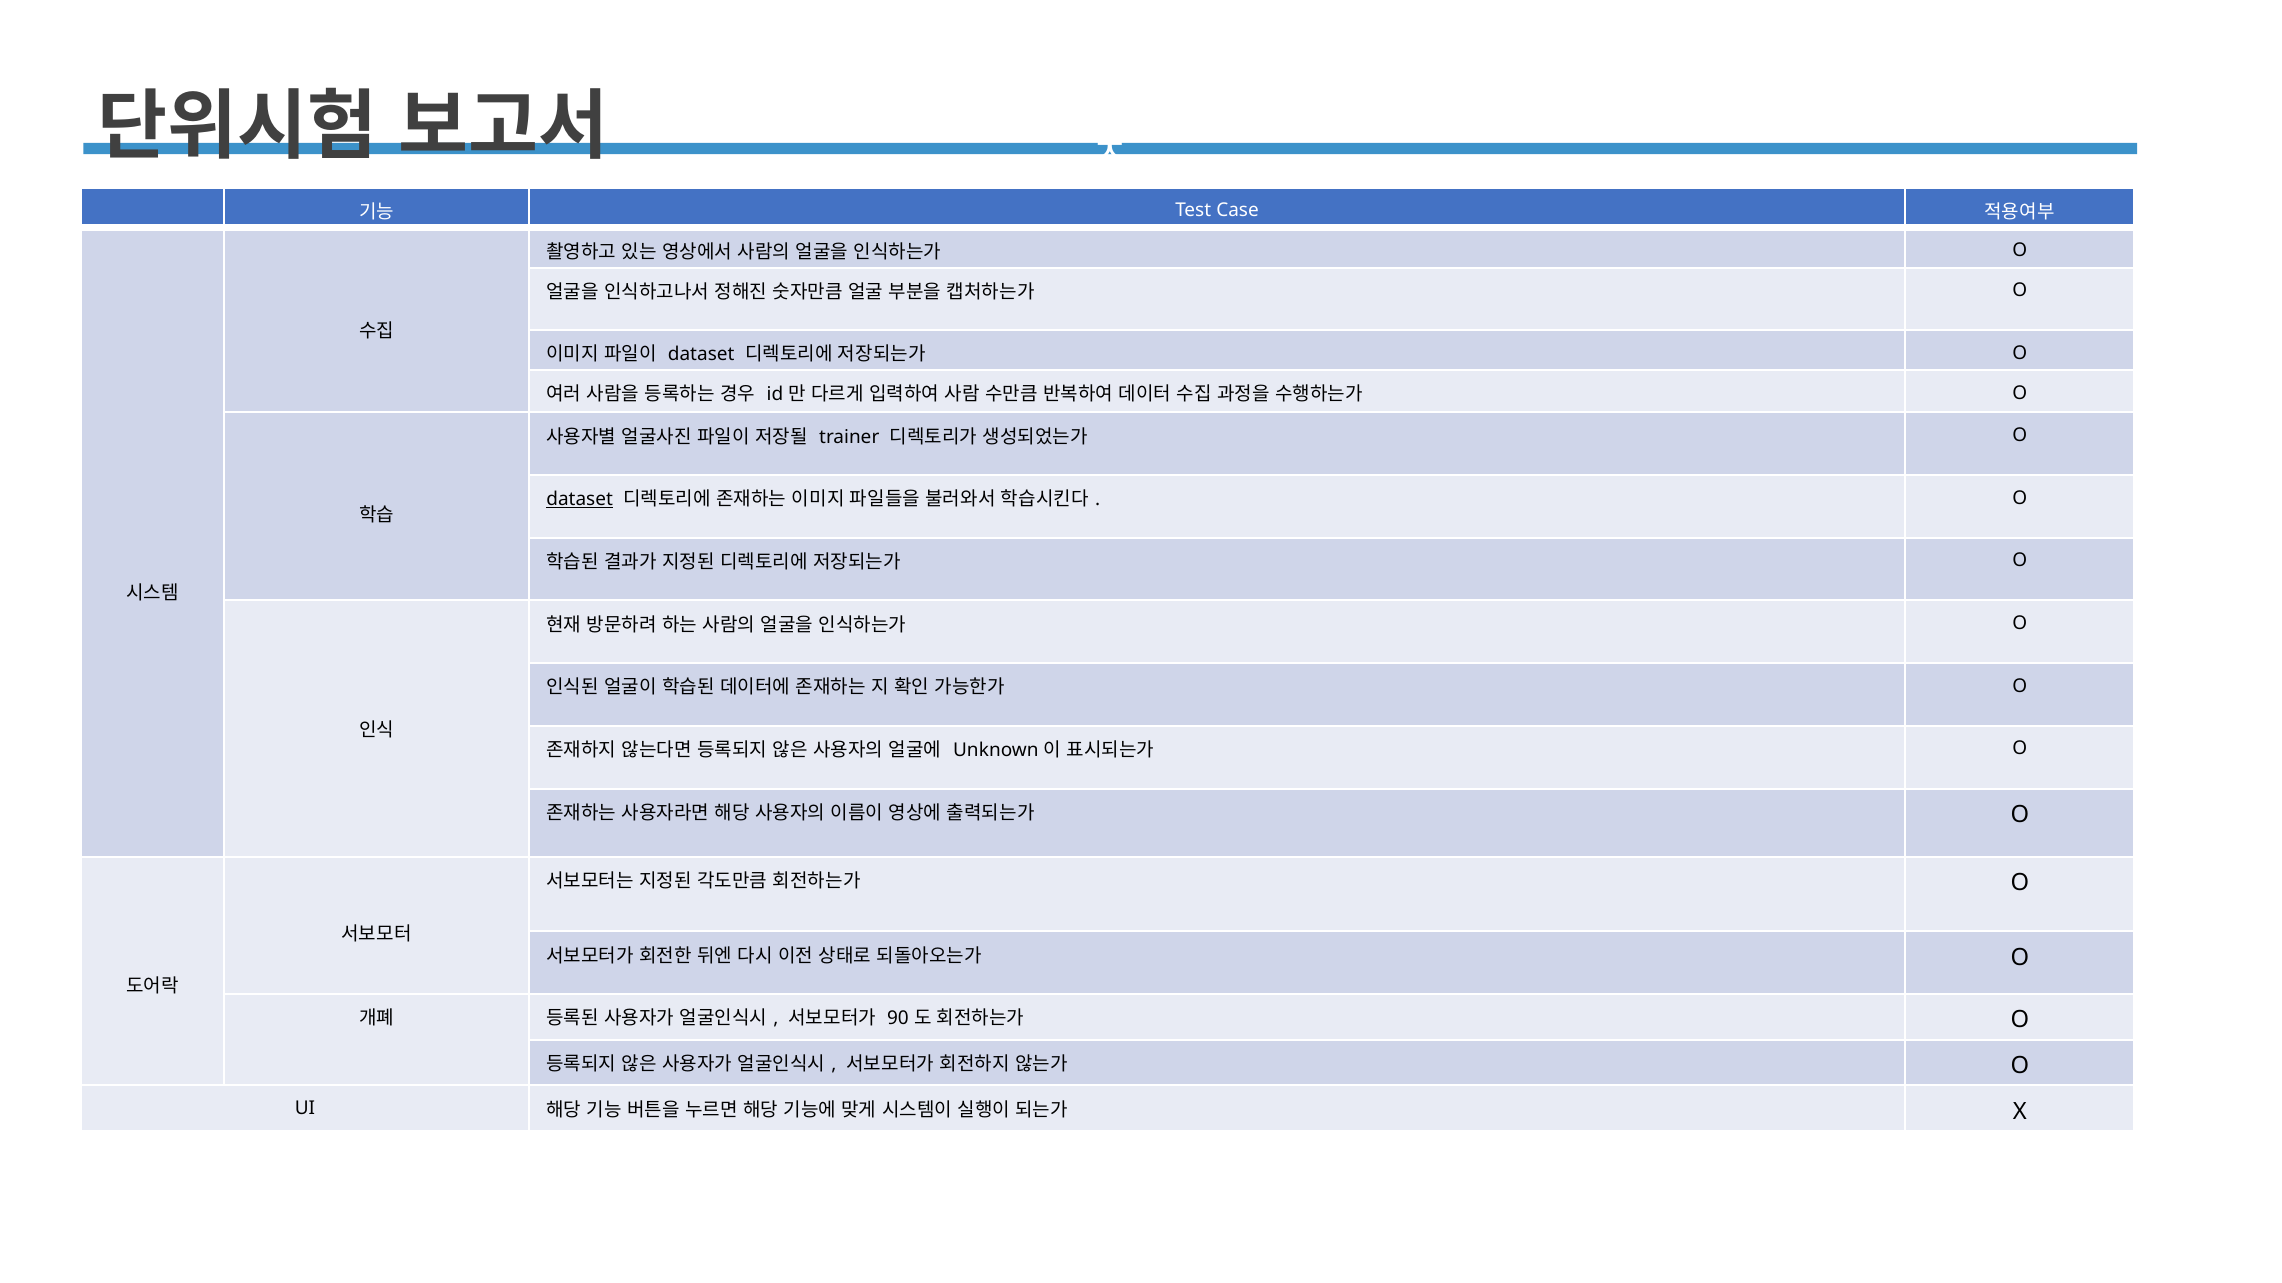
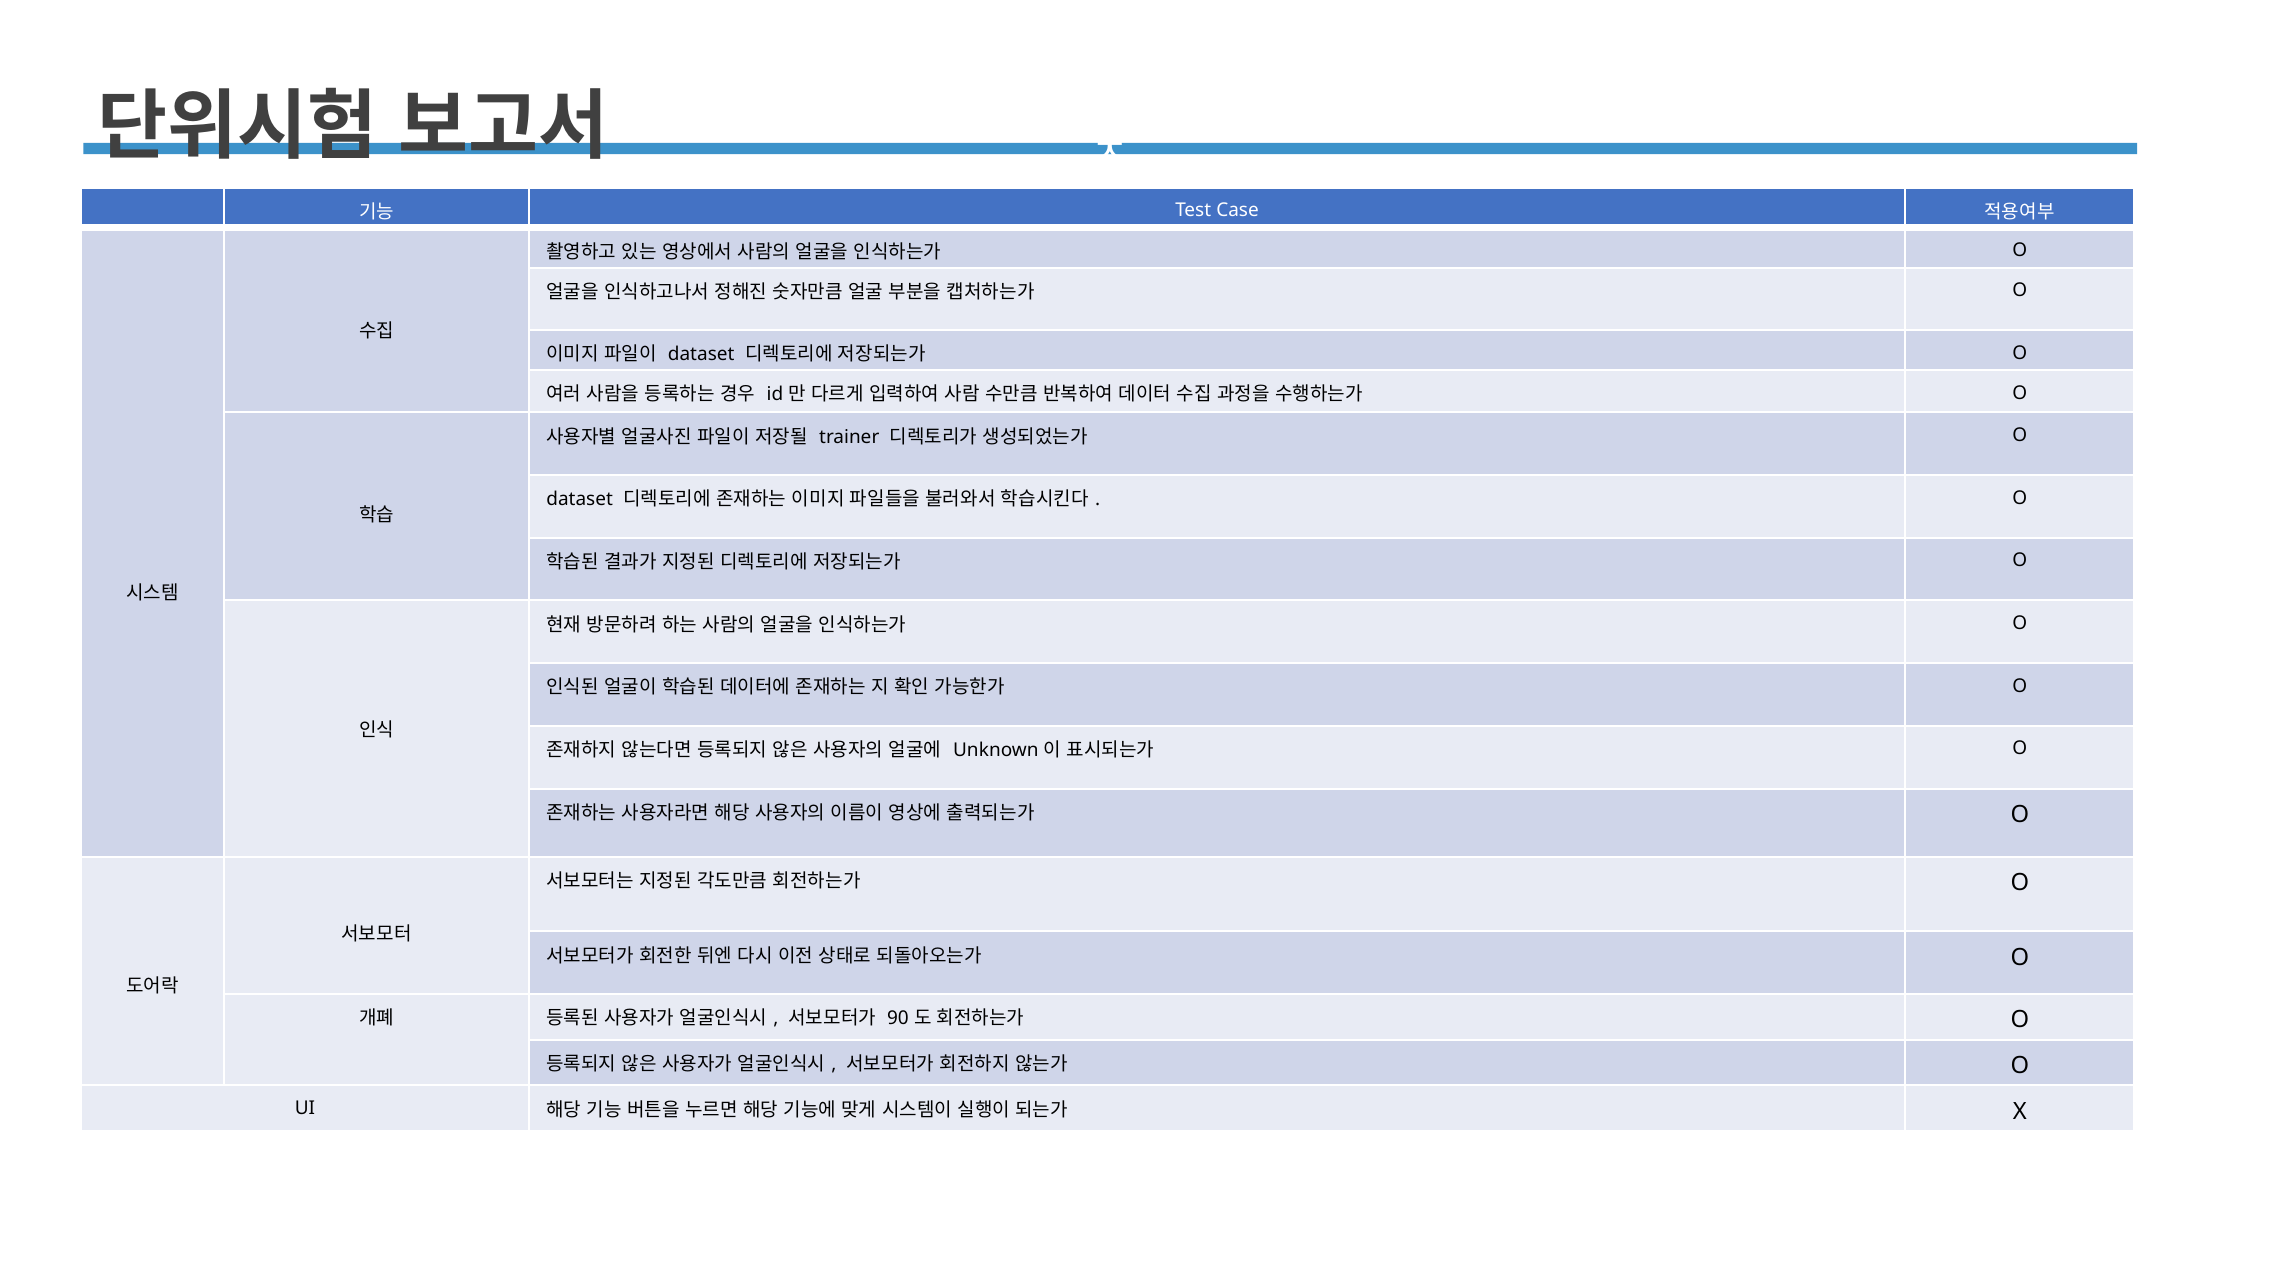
dataset underline: present -> none (580, 500)
